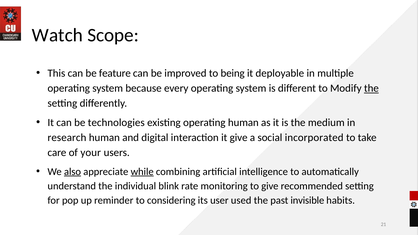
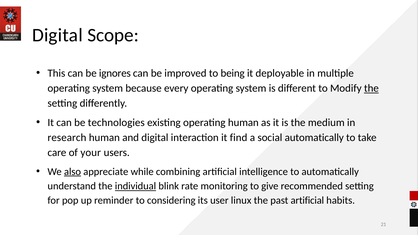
Watch: Watch -> Digital (57, 35)
feature: feature -> ignores (115, 73)
it give: give -> find (239, 138)
social incorporated: incorporated -> automatically (314, 138)
while underline: present -> none (142, 172)
individual underline: none -> present (135, 186)
used: used -> linux (241, 201)
past invisible: invisible -> artificial (307, 201)
